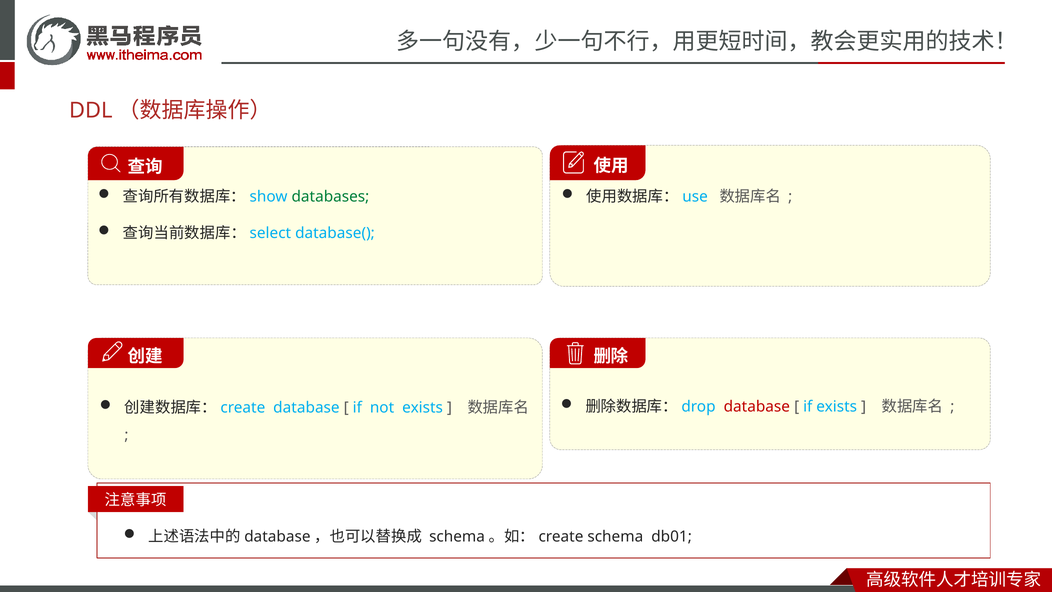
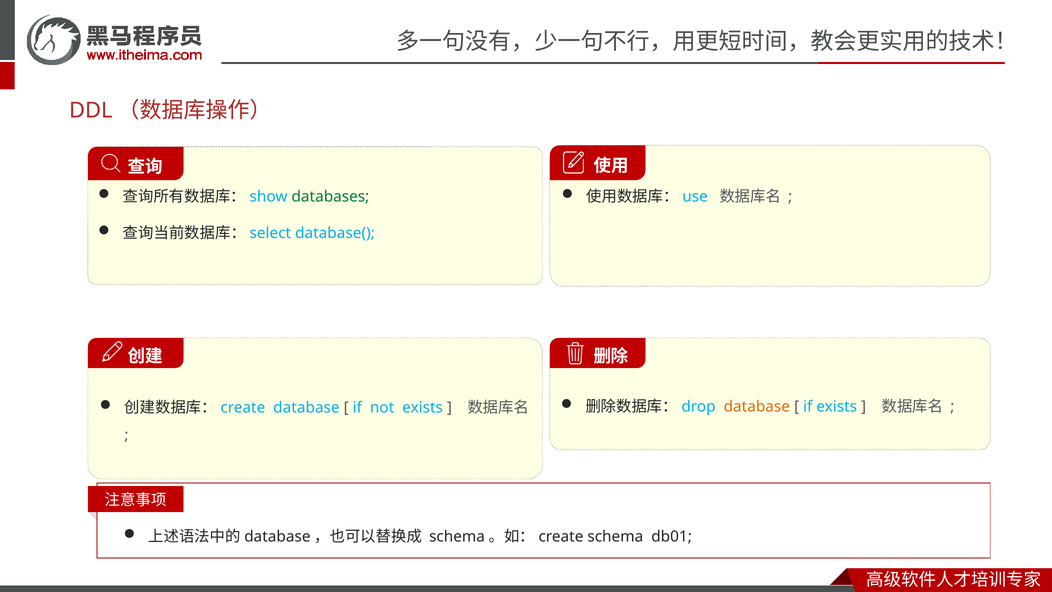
database colour: red -> orange (757, 407)
